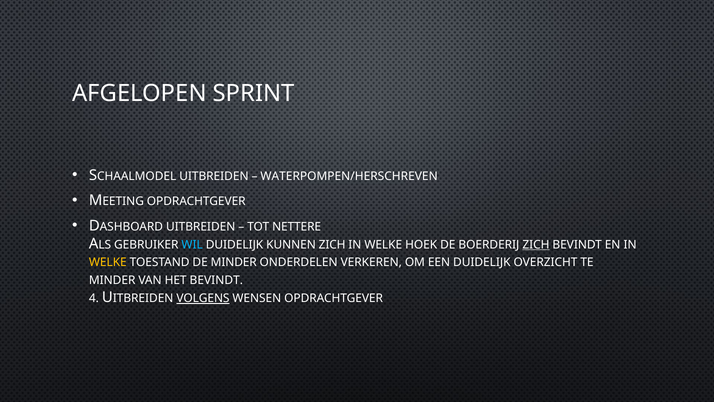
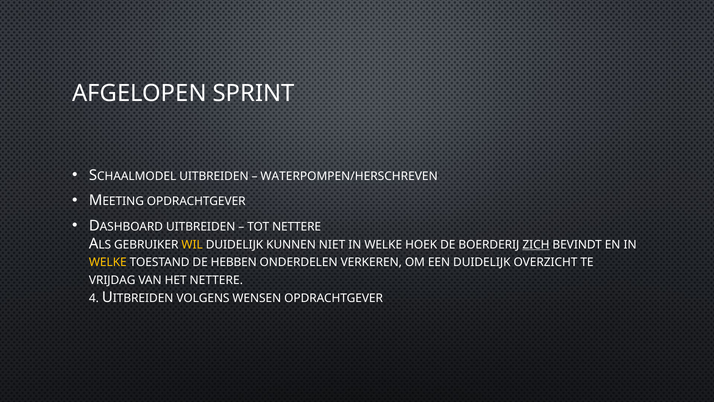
WIL colour: light blue -> yellow (192, 244)
KUNNEN ZICH: ZICH -> NIET (332, 244)
DE MINDER: MINDER -> HEBBEN (234, 262)
MINDER: MINDER -> VRIJDAG (112, 280)
HET BEVINDT: BEVINDT -> NETTERE (216, 280)
VOLGENS underline: present -> none (203, 298)
